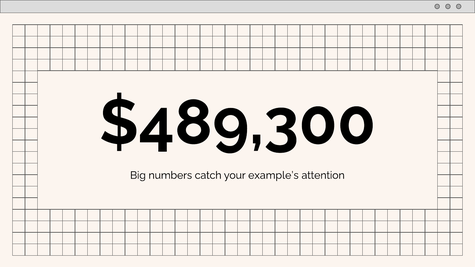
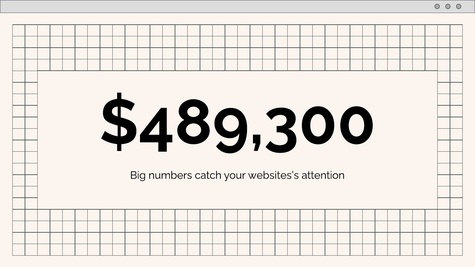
example’s: example’s -> websites’s (273, 175)
